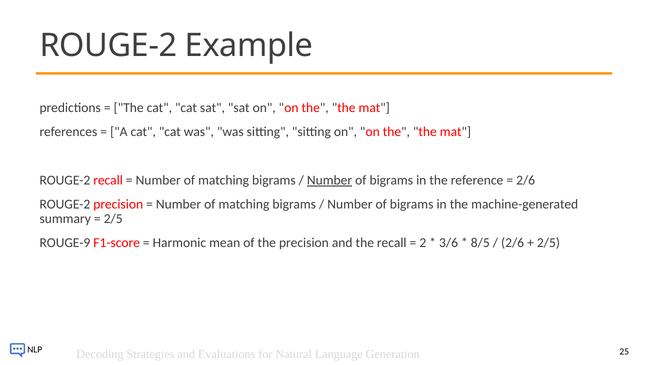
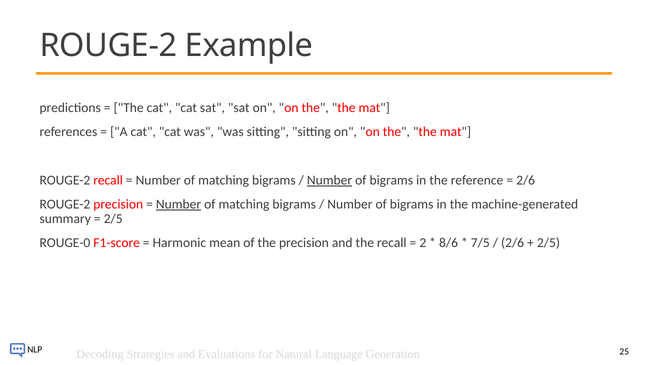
Number underline: none -> present (179, 204)
ROUGE-9: ROUGE-9 -> ROUGE-0 (65, 242)
3/6: 3/6 -> 8/6 (449, 242)
8/5: 8/5 -> 7/5 (480, 242)
